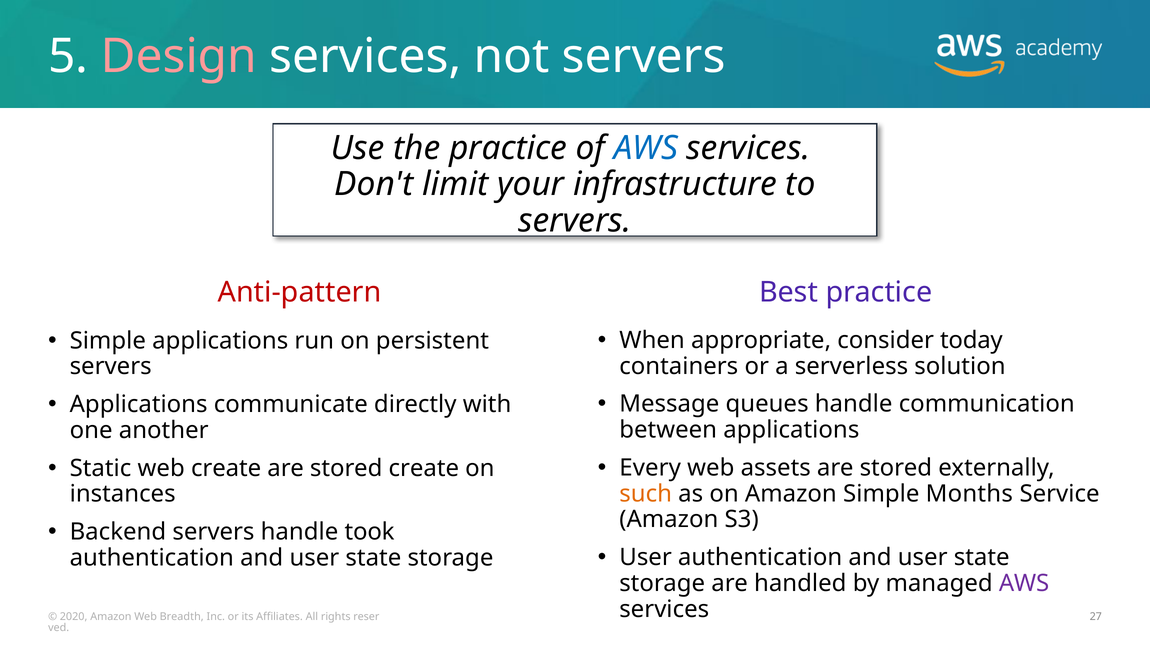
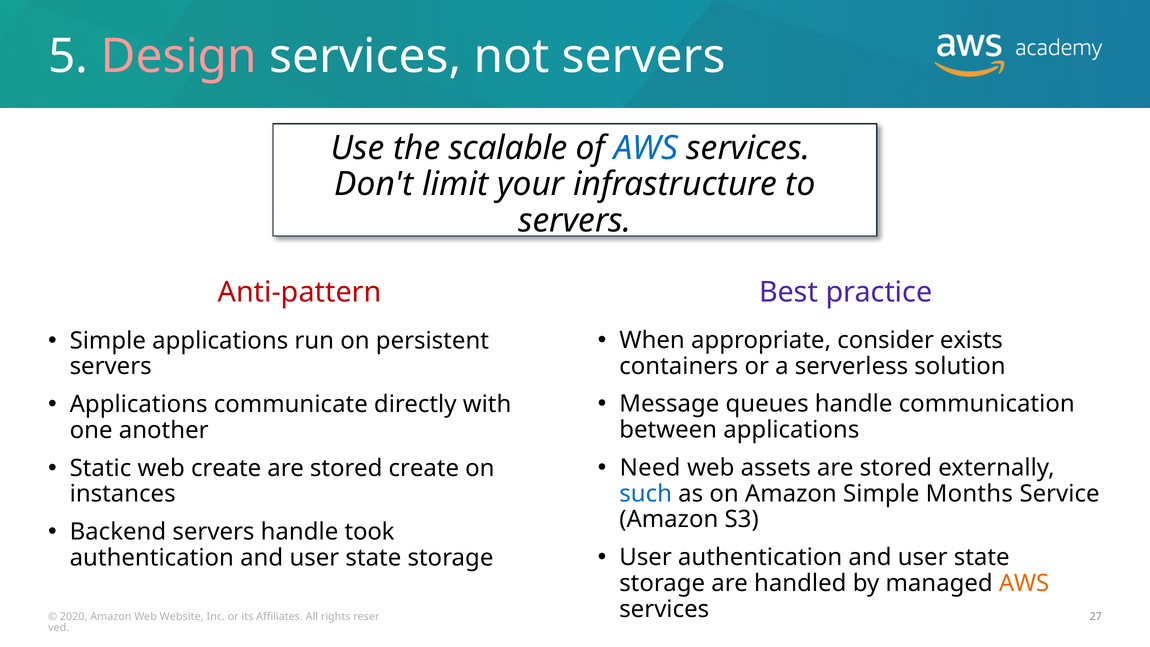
the practice: practice -> scalable (508, 148)
today: today -> exists (971, 340)
Every: Every -> Need (650, 468)
such colour: orange -> blue (646, 494)
AWS colour: purple -> orange (1024, 583)
Breadth: Breadth -> Website (182, 617)
